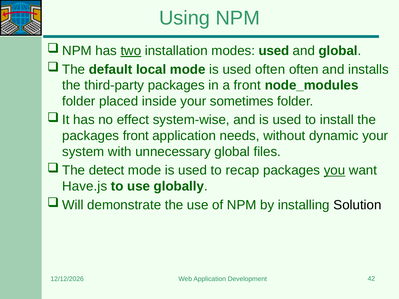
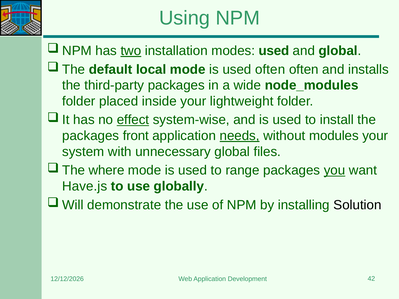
a front: front -> wide (247, 85)
sometimes: sometimes -> lightweight (242, 101)
effect underline: none -> present (133, 120)
needs underline: none -> present (240, 136)
dynamic: dynamic -> modules (334, 136)
detect: detect -> where (107, 170)
recap: recap -> range (243, 170)
